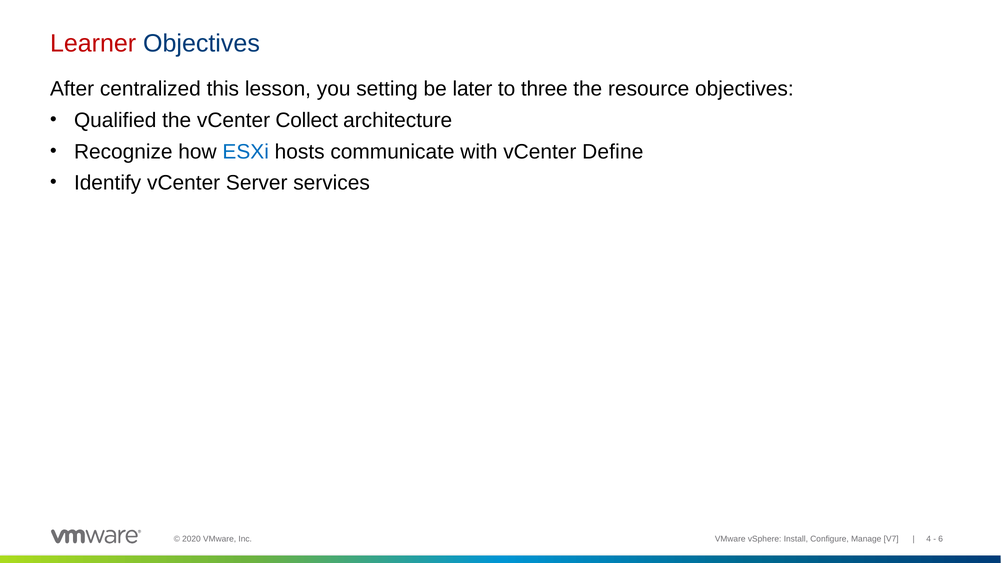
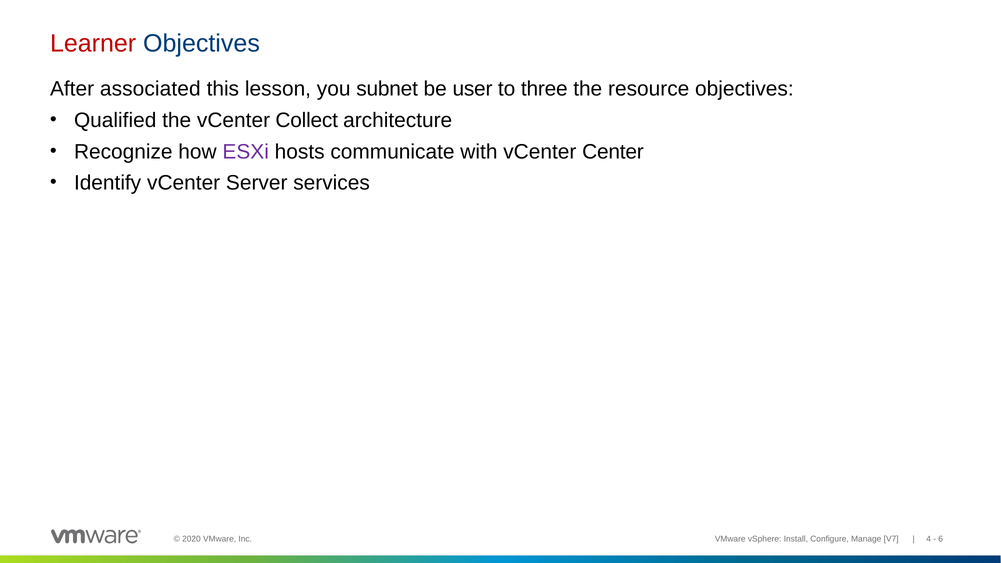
centralized: centralized -> associated (150, 89)
setting: setting -> subnet (387, 89)
later: later -> user (472, 89)
ESXi colour: blue -> purple (246, 152)
Define: Define -> Center (613, 152)
